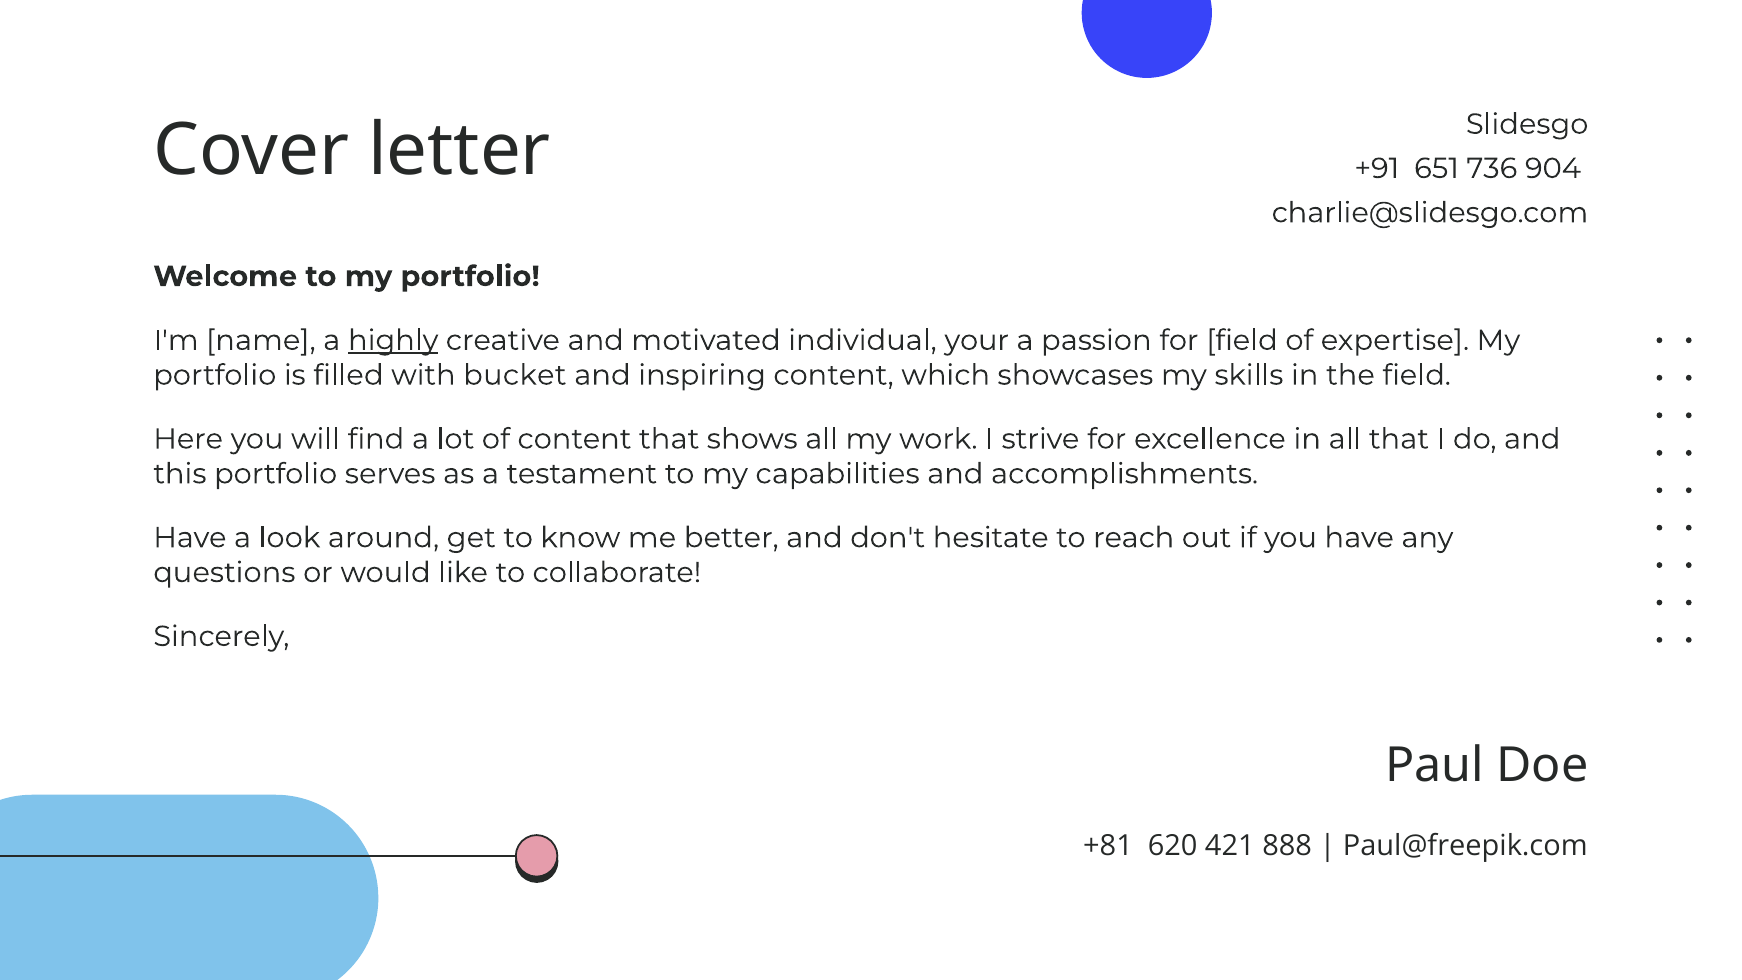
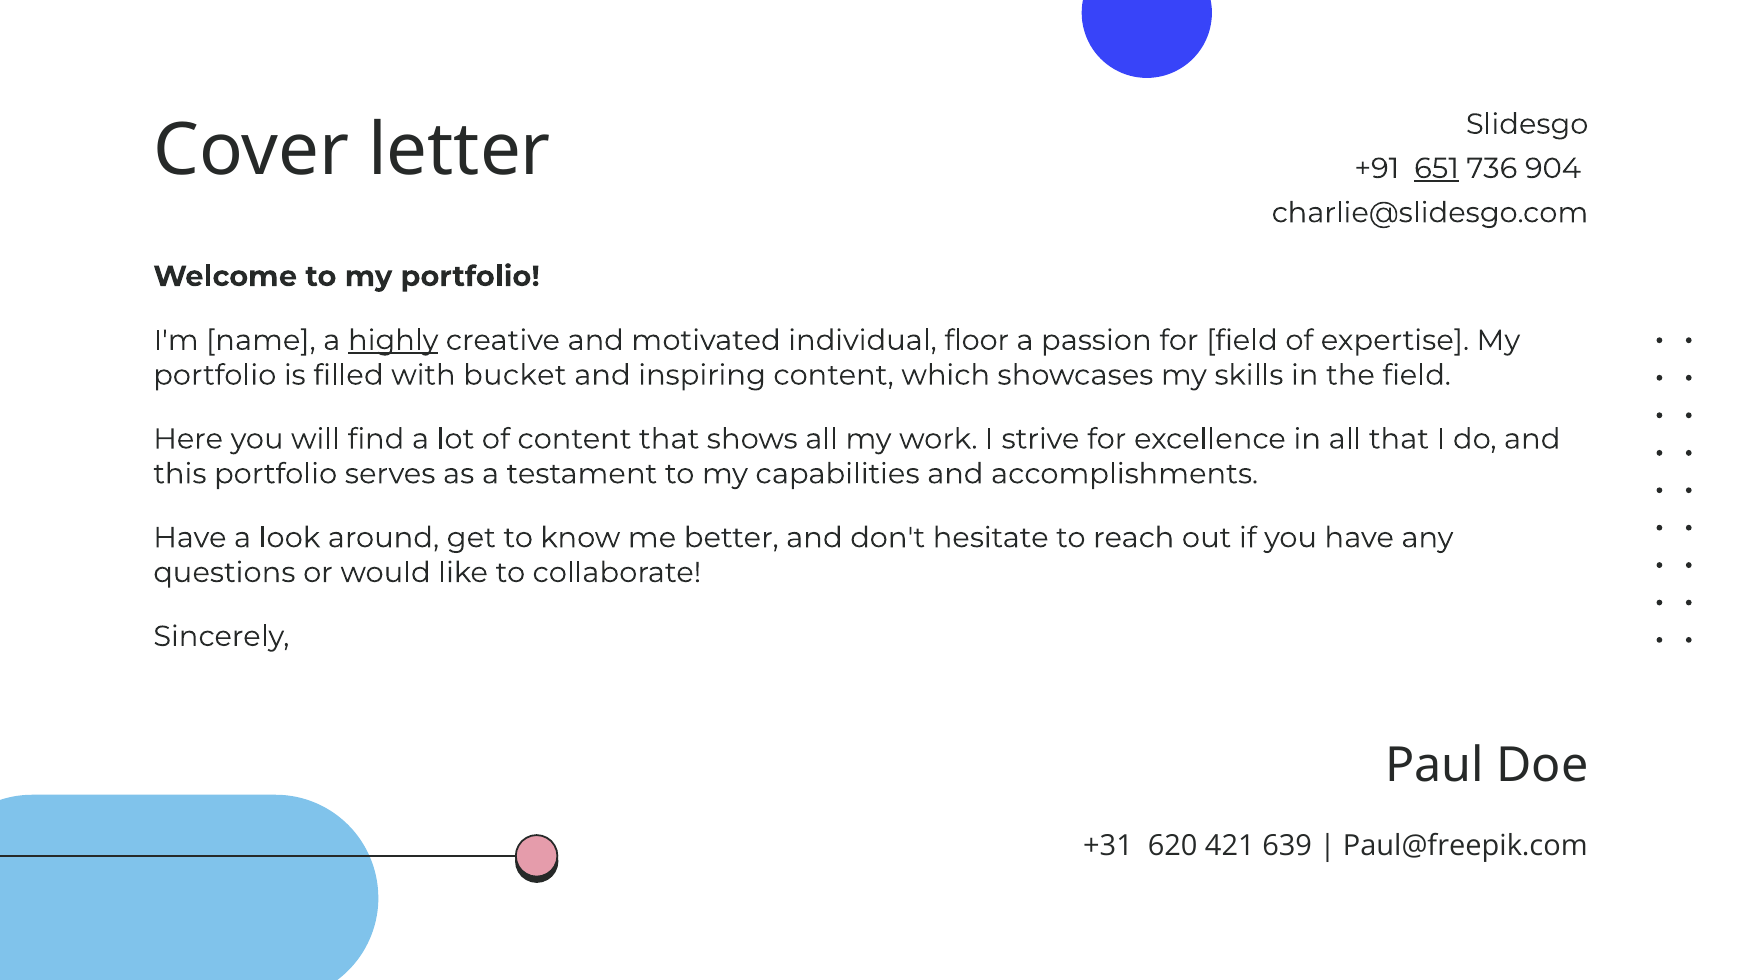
651 underline: none -> present (1437, 168)
your: your -> floor (977, 340)
+81: +81 -> +31 (1108, 846)
888: 888 -> 639 (1287, 846)
